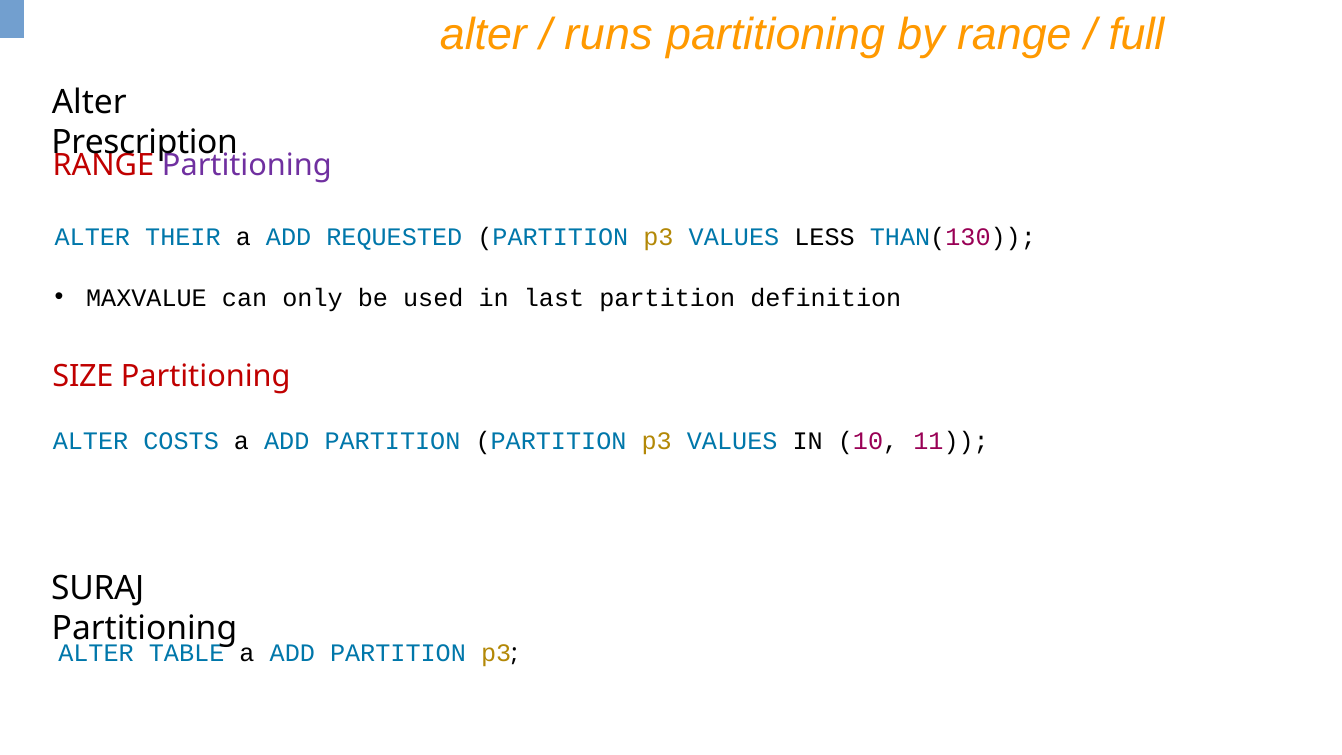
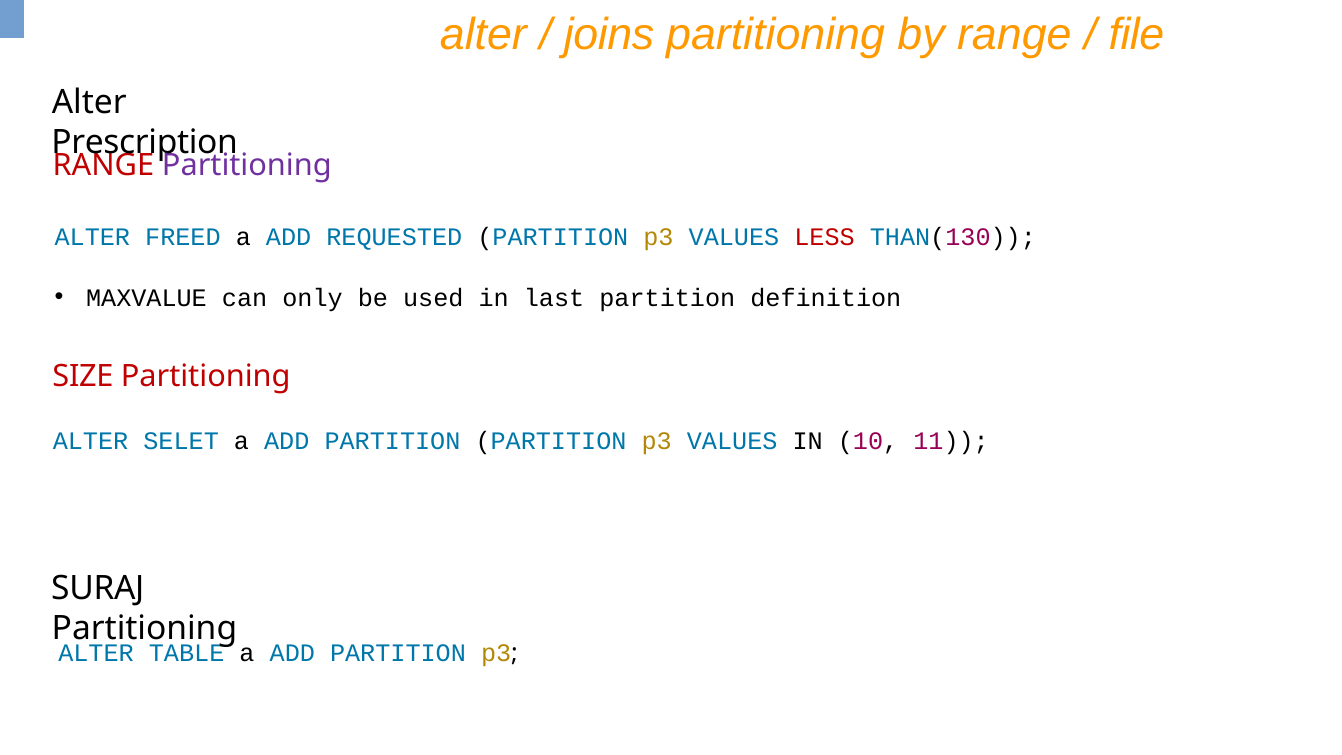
runs: runs -> joins (609, 35)
full: full -> file (1136, 35)
THEIR: THEIR -> FREED (183, 237)
LESS colour: black -> red (825, 237)
COSTS: COSTS -> SELET (181, 441)
